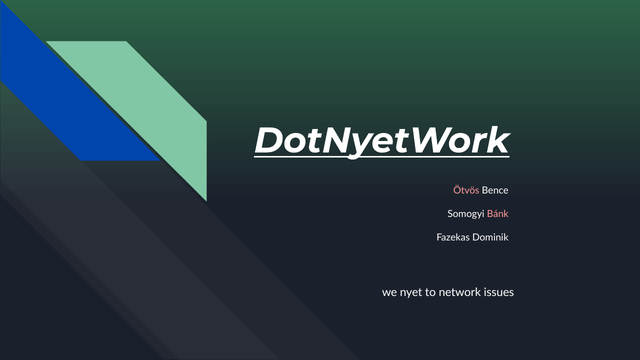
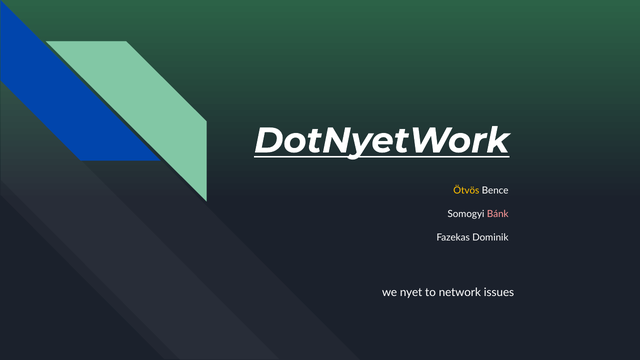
Ötvös colour: pink -> yellow (466, 190)
